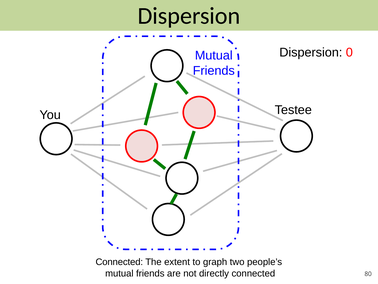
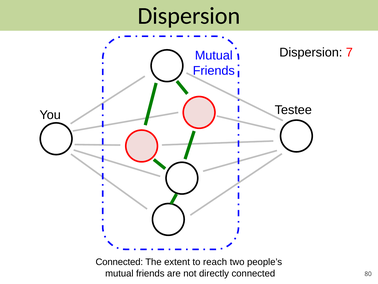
0: 0 -> 7 (349, 52)
graph: graph -> reach (215, 262)
